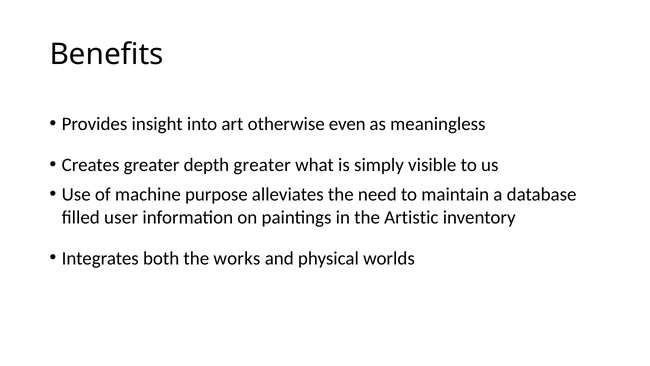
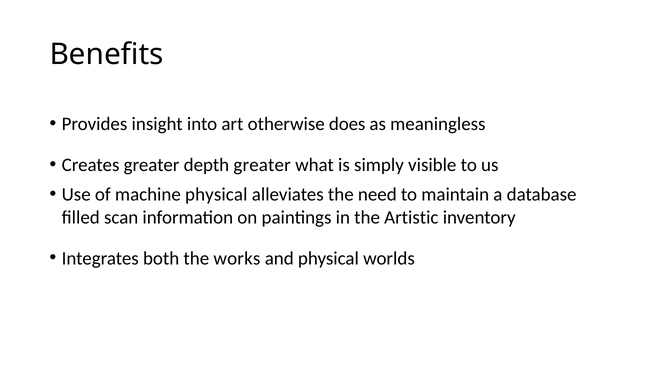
even: even -> does (347, 124)
machine purpose: purpose -> physical (216, 194)
user: user -> scan (121, 217)
